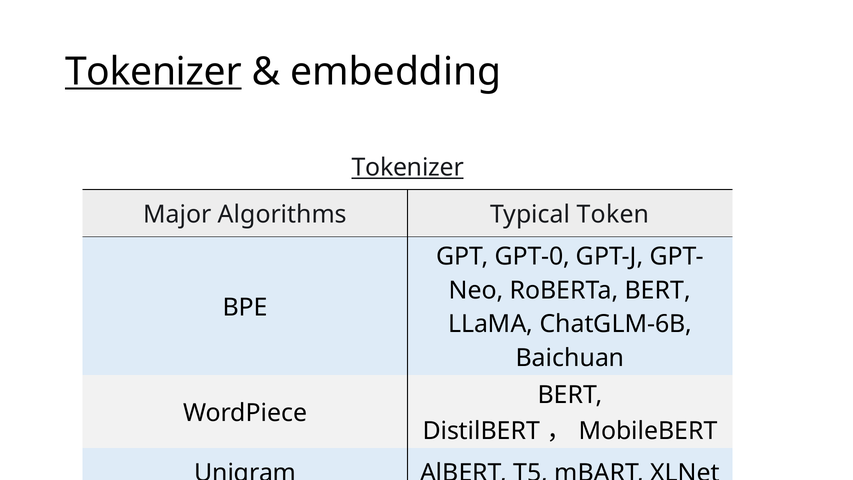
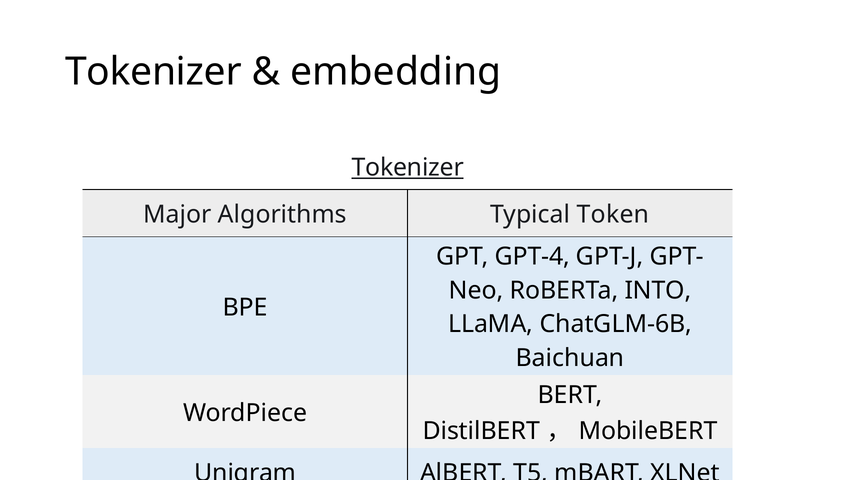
Tokenizer underline: present -> none (153, 72)
GPT-0: GPT-0 -> GPT-4 (532, 257)
RoBERTa BERT: BERT -> INTO (658, 290)
